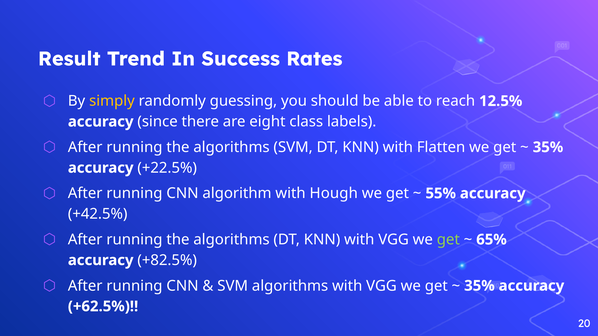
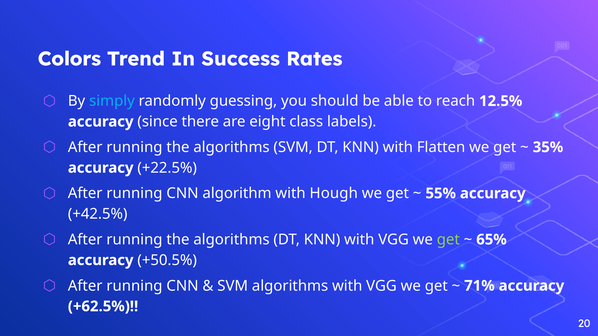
Result: Result -> Colors (69, 59)
simply colour: yellow -> light blue (112, 101)
+82.5%: +82.5% -> +50.5% (167, 260)
35%: 35% -> 71% (479, 286)
